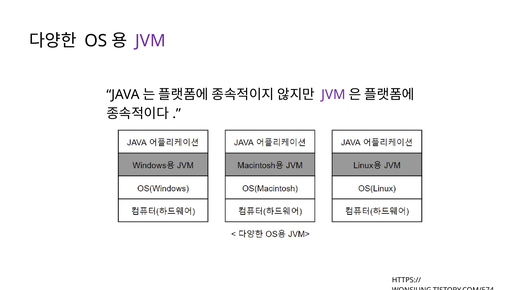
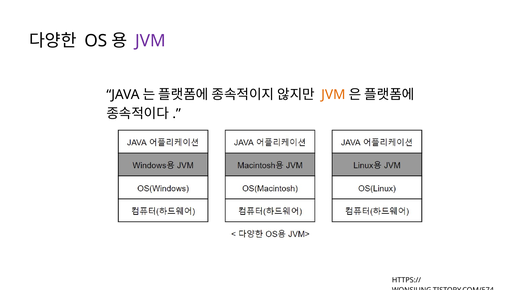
JVM colour: purple -> orange (333, 95)
